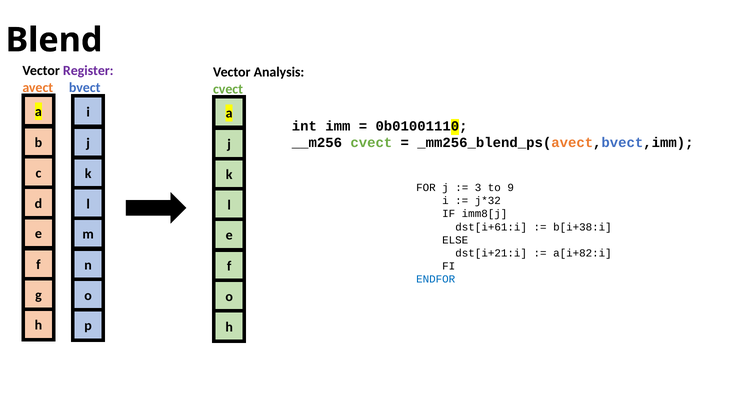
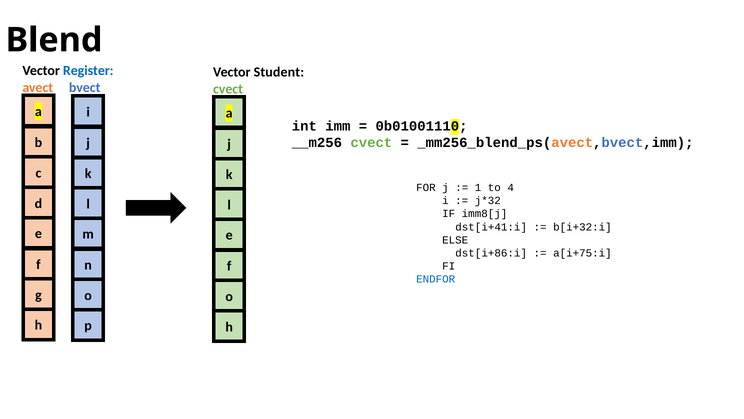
Register colour: purple -> blue (88, 71)
Analysis: Analysis -> Student (279, 72)
3: 3 -> 1 (478, 188)
9: 9 -> 4 (511, 188)
dst[i+61:i: dst[i+61:i -> dst[i+41:i (491, 227)
b[i+38:i: b[i+38:i -> b[i+32:i (582, 227)
dst[i+21:i: dst[i+21:i -> dst[i+86:i (491, 253)
a[i+82:i: a[i+82:i -> a[i+75:i (582, 253)
